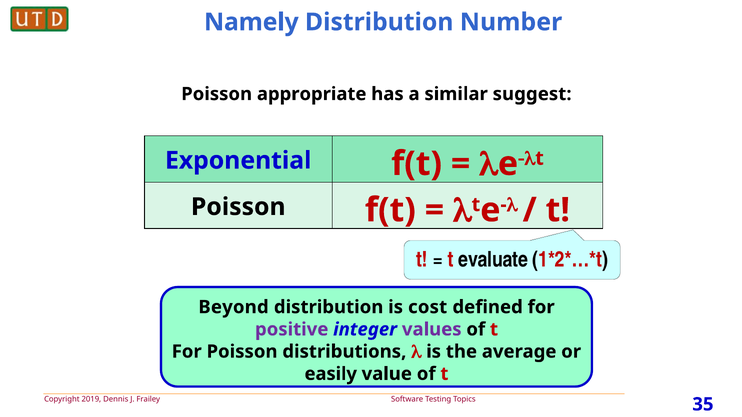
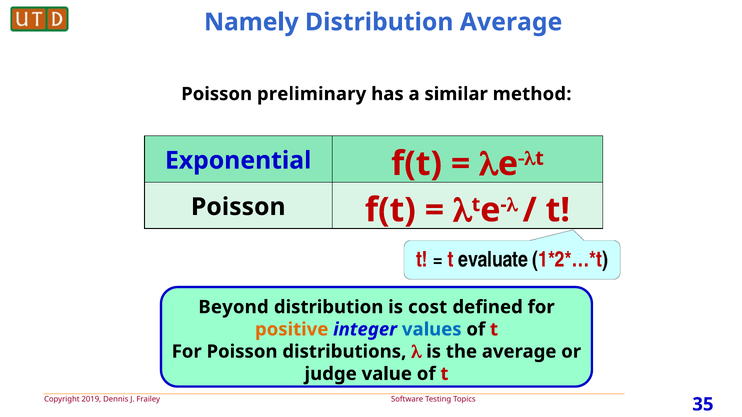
Distribution Number: Number -> Average (511, 22)
appropriate: appropriate -> preliminary (312, 94)
suggest: suggest -> method (532, 94)
positive colour: purple -> orange (292, 330)
values colour: purple -> blue (432, 330)
easily: easily -> judge (331, 374)
